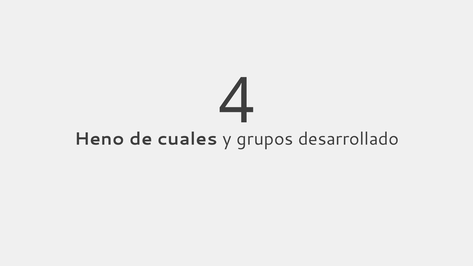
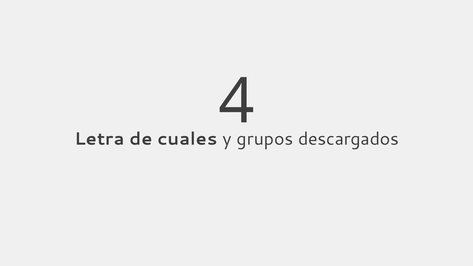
Heno: Heno -> Letra (99, 139)
desarrollado: desarrollado -> descargados (349, 139)
